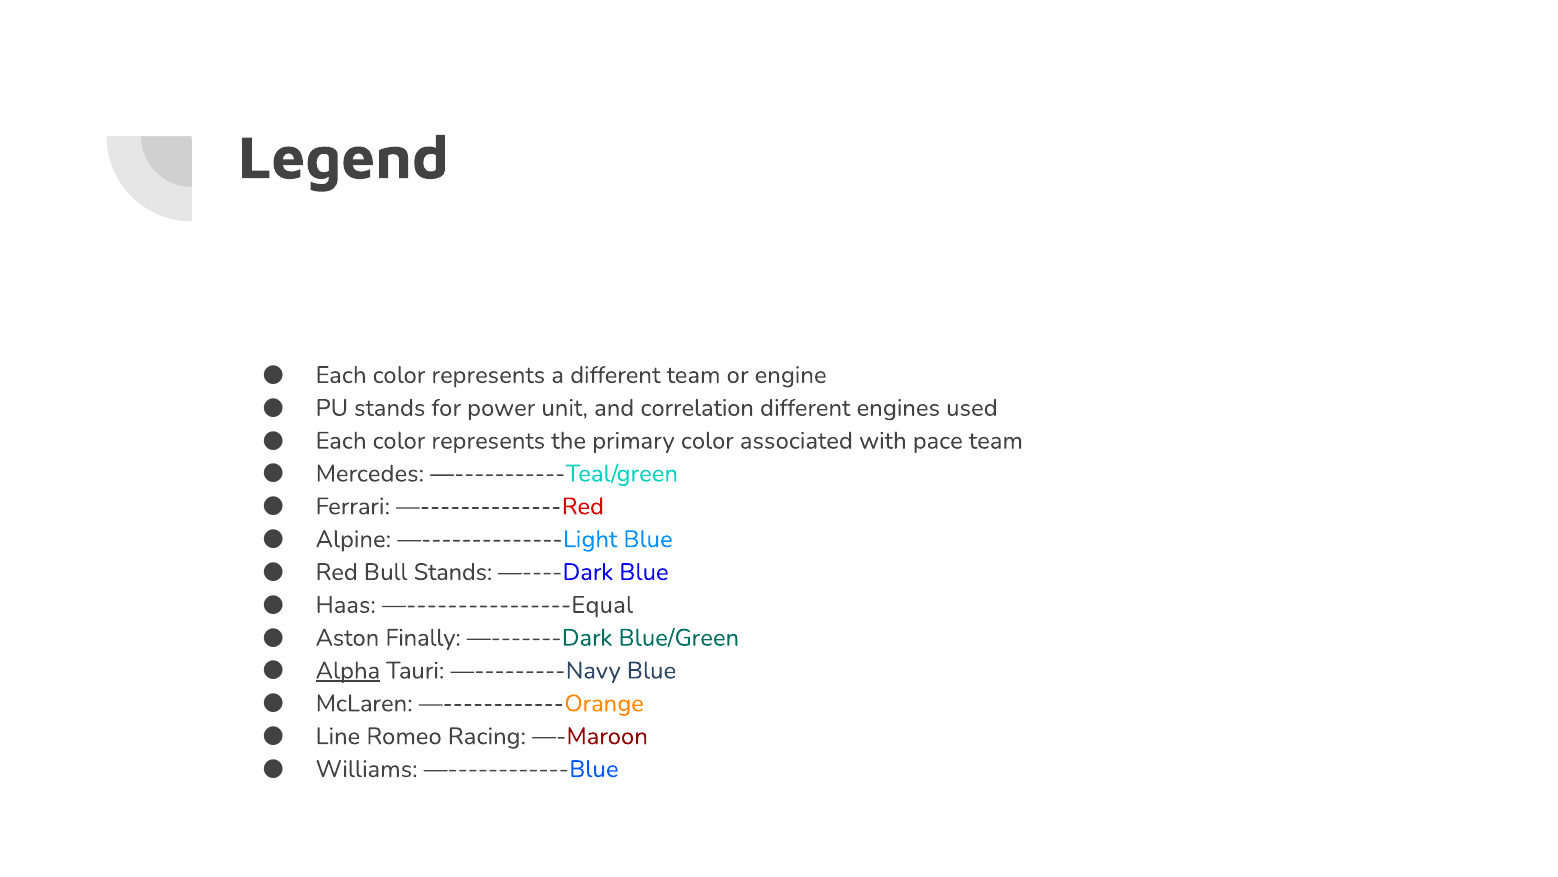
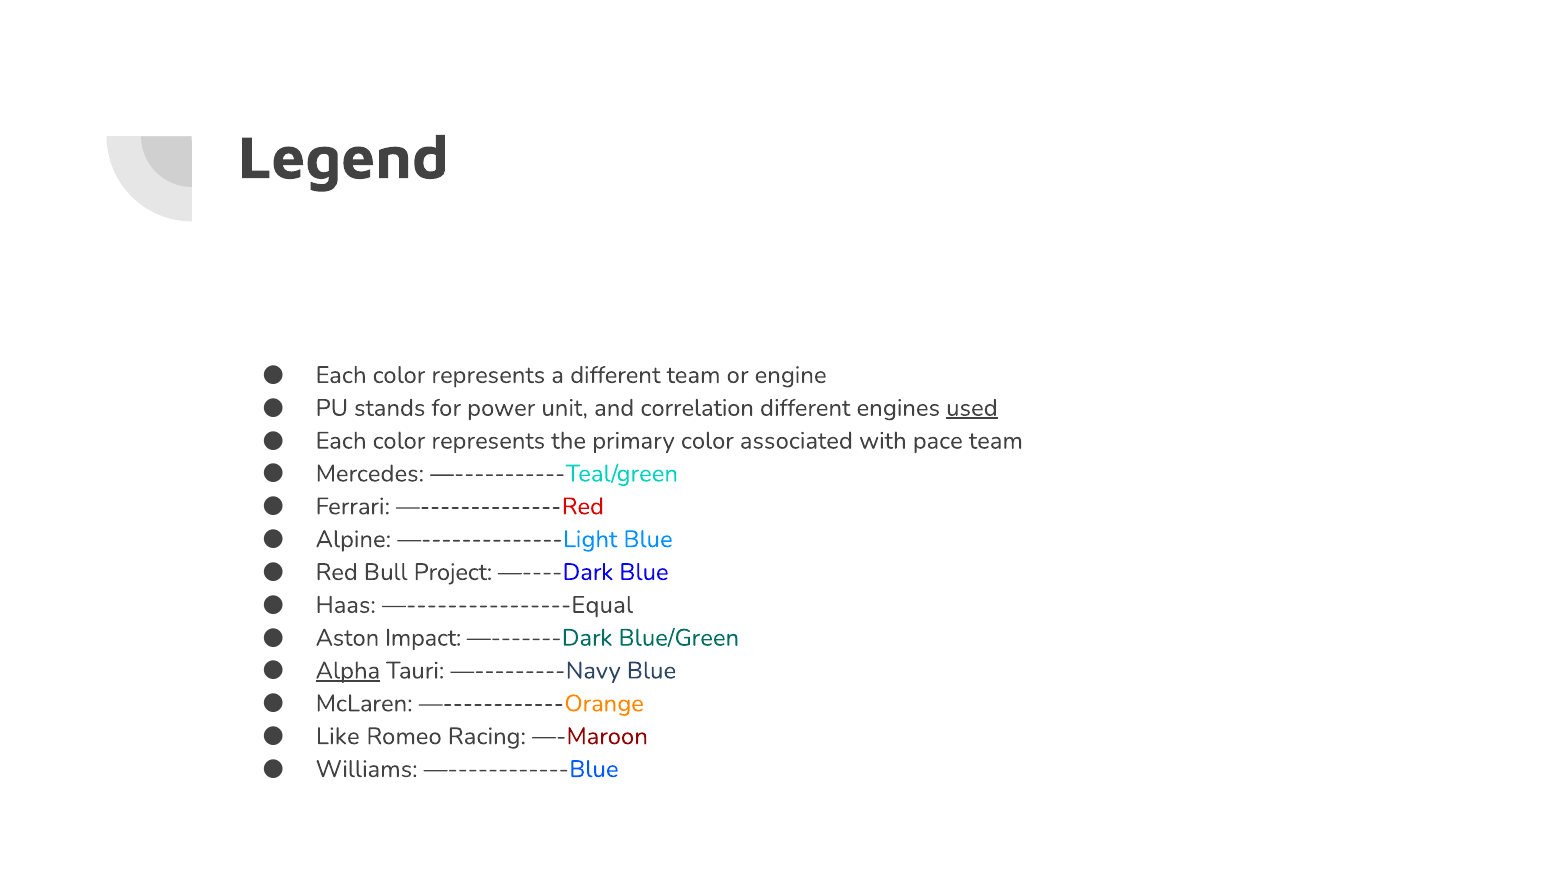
used underline: none -> present (972, 408)
Bull Stands: Stands -> Project (453, 572)
Finally: Finally -> Impact (423, 637)
Line: Line -> Like (338, 736)
